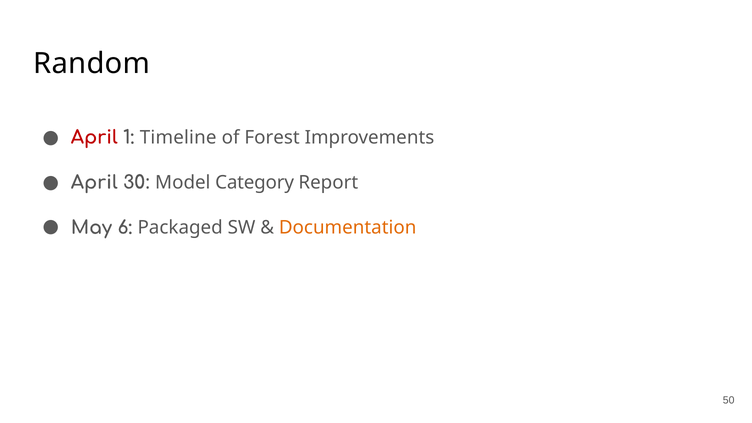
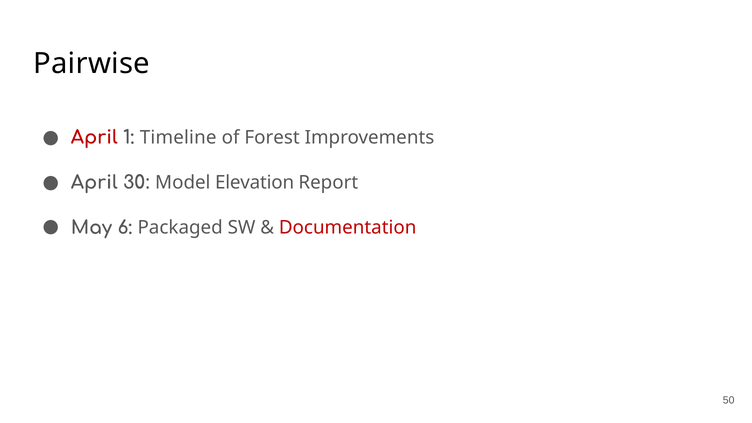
Random: Random -> Pairwise (92, 64)
Category: Category -> Elevation (255, 183)
Documentation colour: orange -> red (348, 228)
